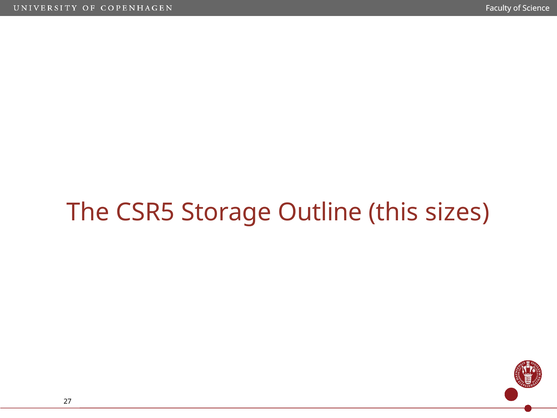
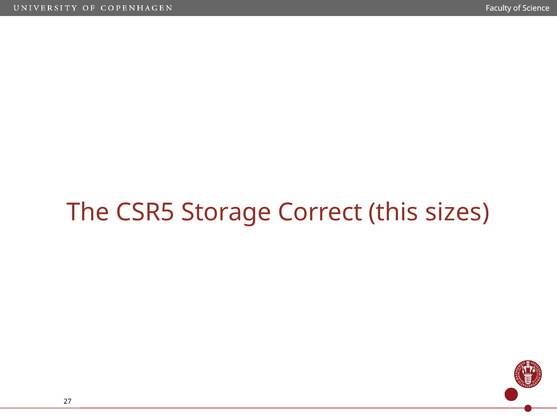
Outline: Outline -> Correct (320, 212)
